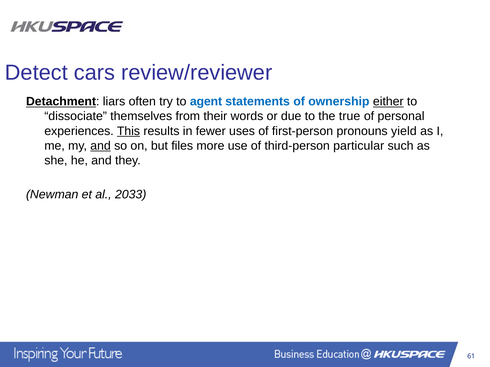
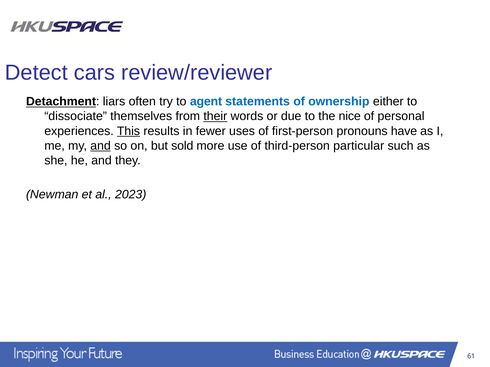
either underline: present -> none (388, 102)
their underline: none -> present (215, 116)
true: true -> nice (350, 116)
yield: yield -> have (404, 131)
files: files -> sold (182, 146)
2033: 2033 -> 2023 (131, 195)
